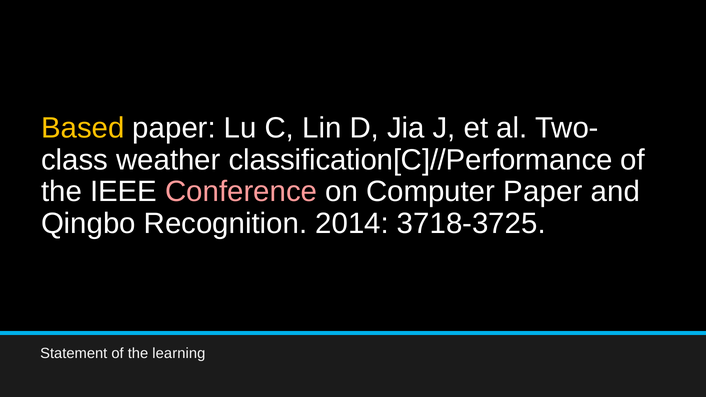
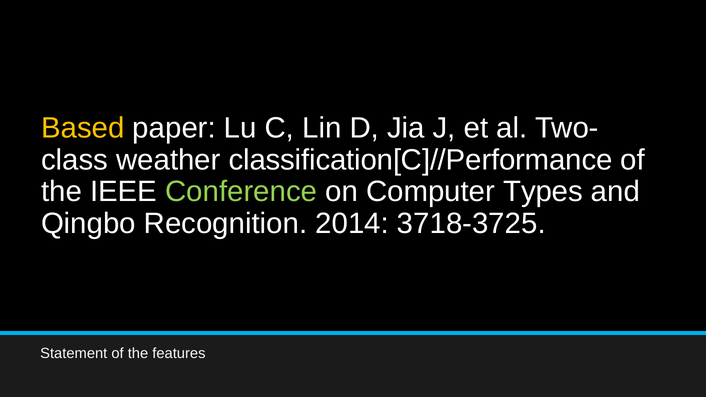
Conference colour: pink -> light green (241, 192)
Computer Paper: Paper -> Types (543, 192)
learning: learning -> features (179, 354)
